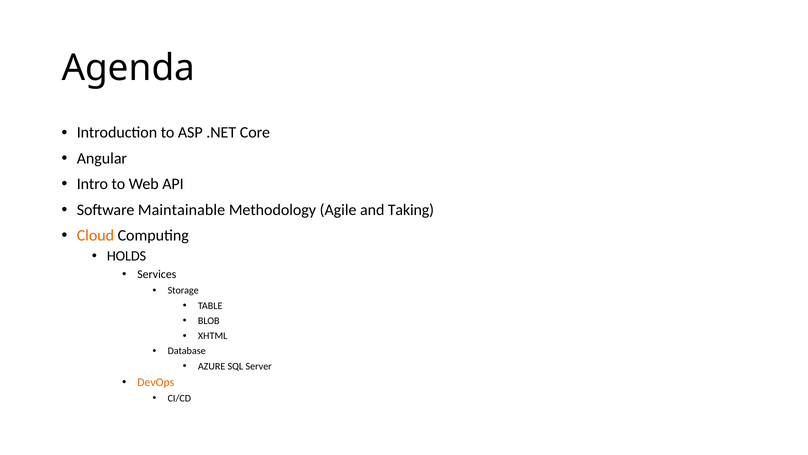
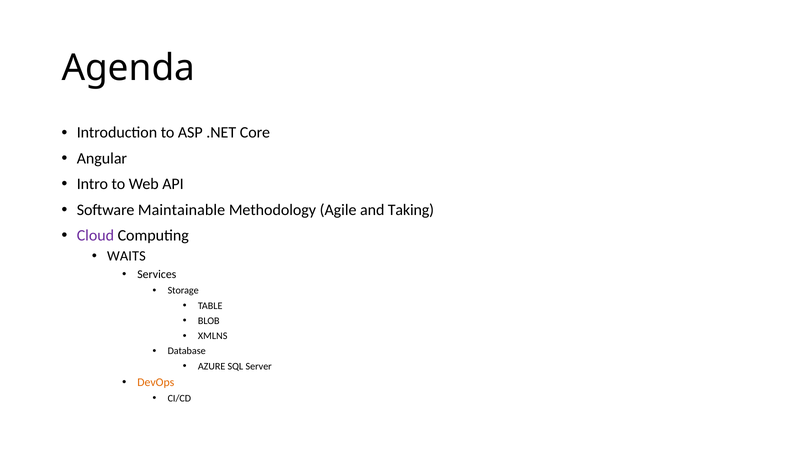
Cloud colour: orange -> purple (95, 235)
HOLDS: HOLDS -> WAITS (126, 256)
XHTML: XHTML -> XMLNS (213, 336)
